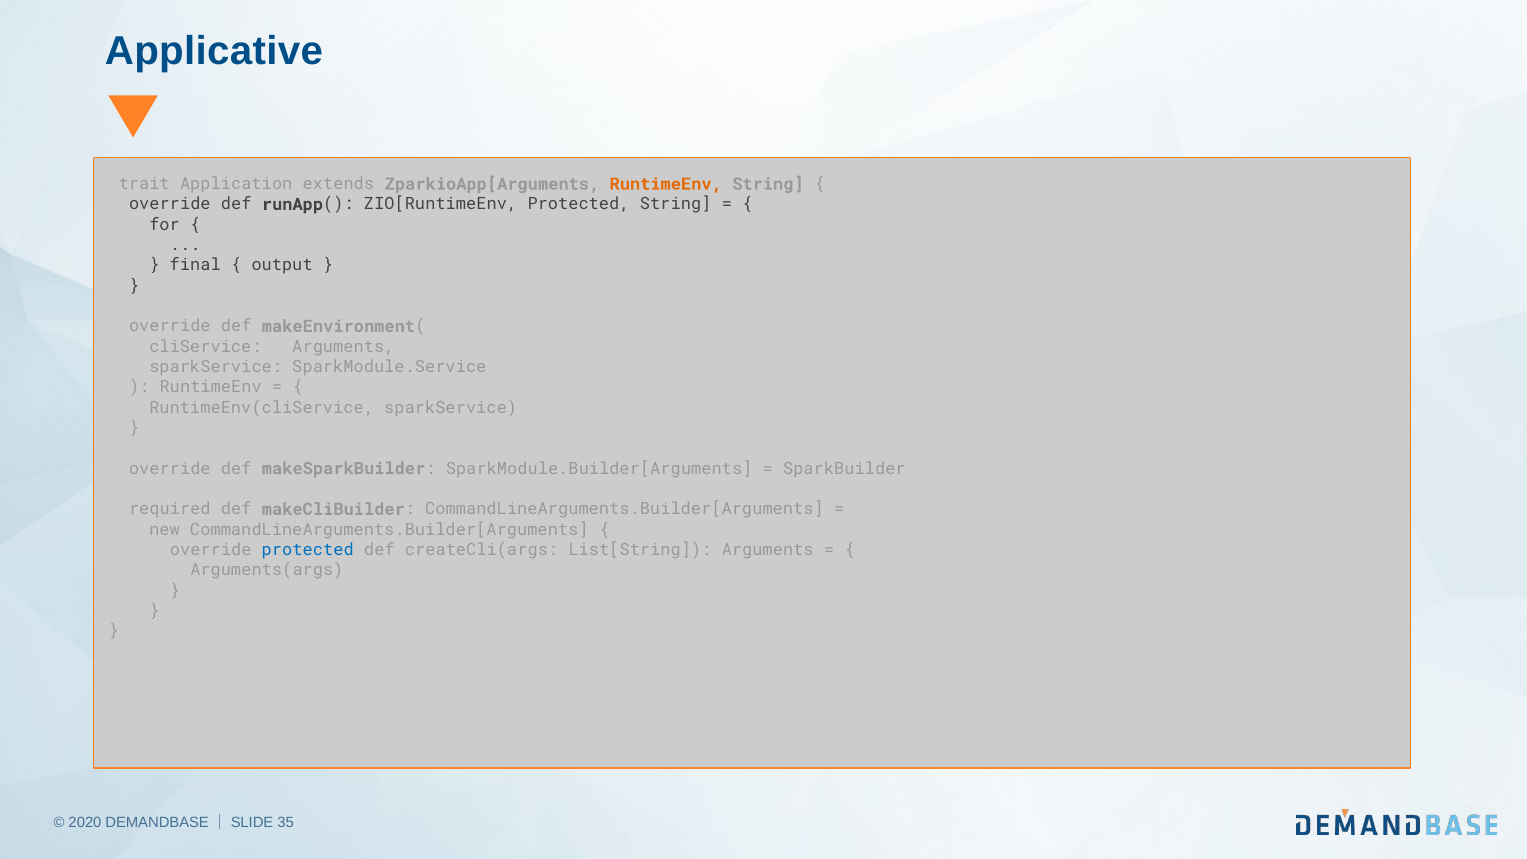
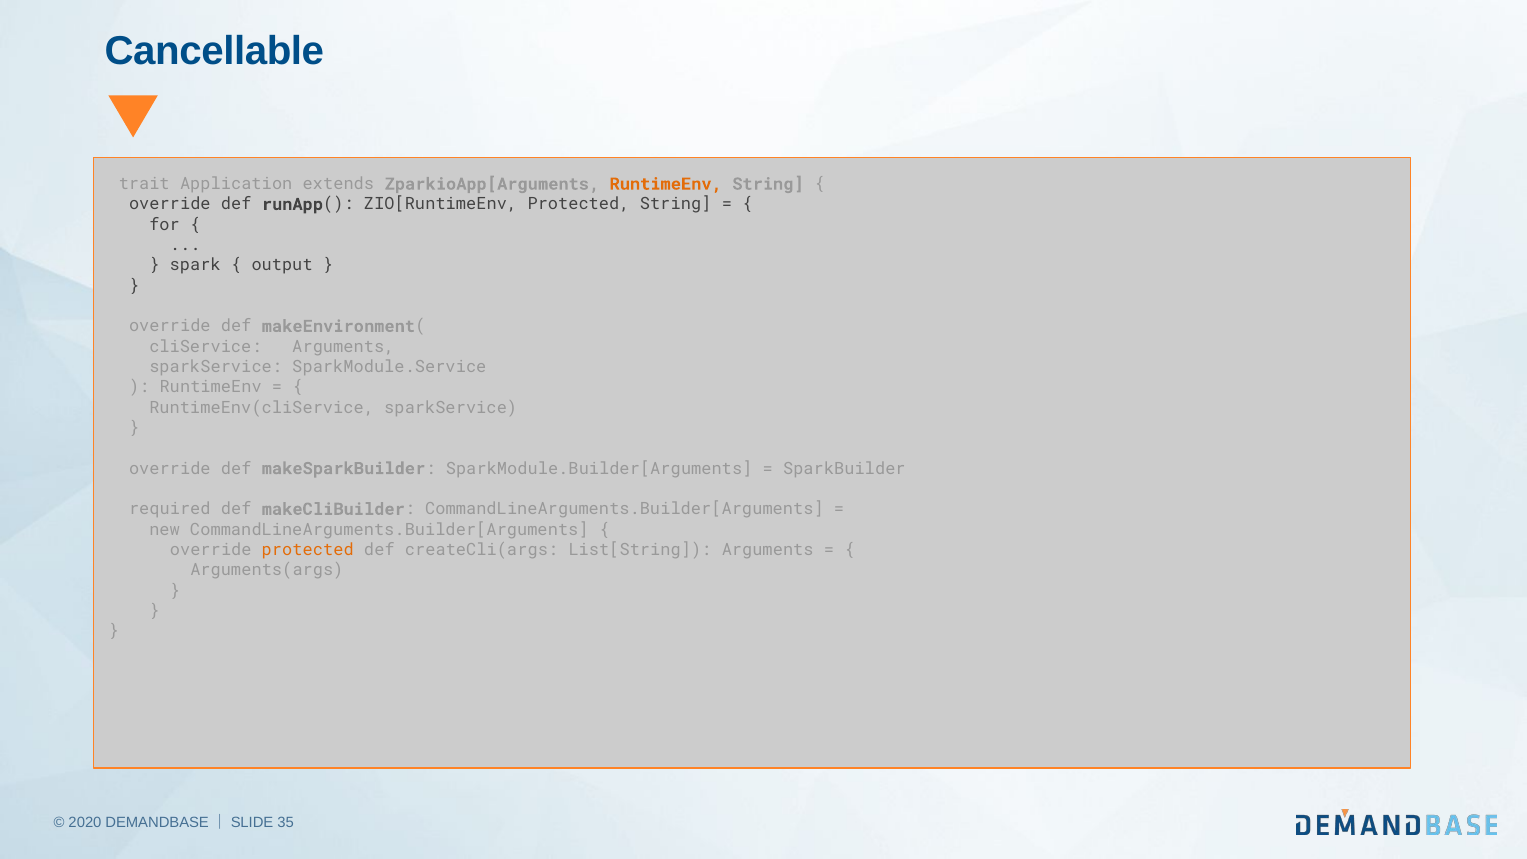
Applicative: Applicative -> Cancellable (214, 52)
final: final -> spark (195, 265)
protected colour: blue -> orange (308, 550)
